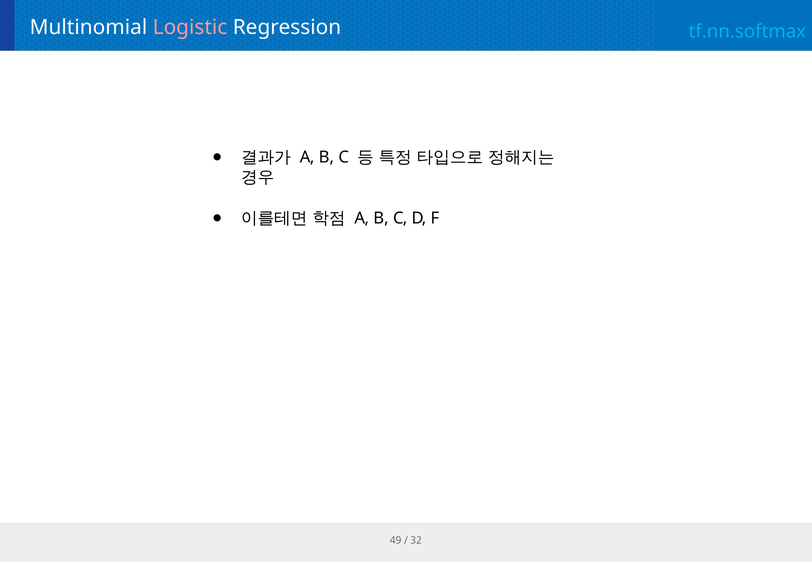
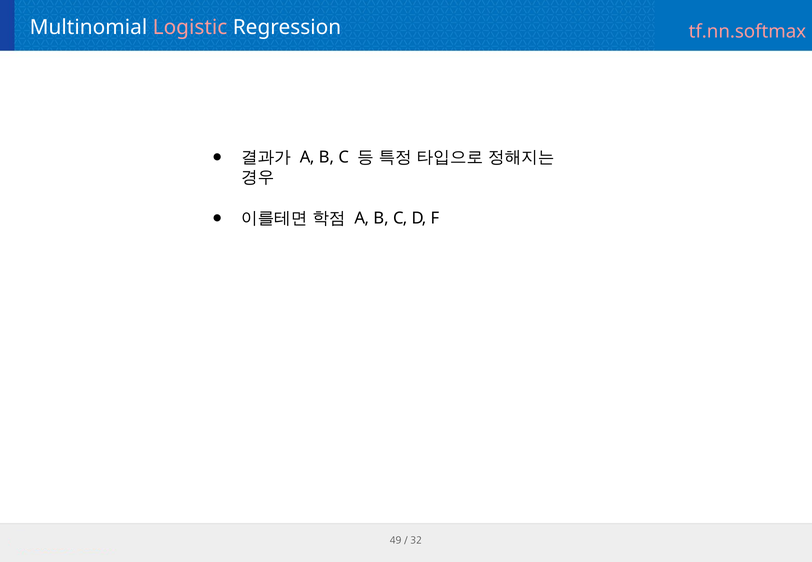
tf.nn.softmax colour: light blue -> pink (747, 32)
